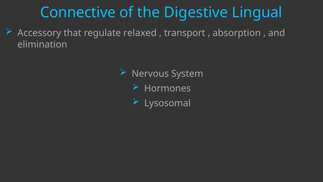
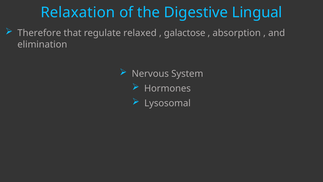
Connective: Connective -> Relaxation (78, 13)
Accessory: Accessory -> Therefore (39, 33)
transport: transport -> galactose (185, 33)
